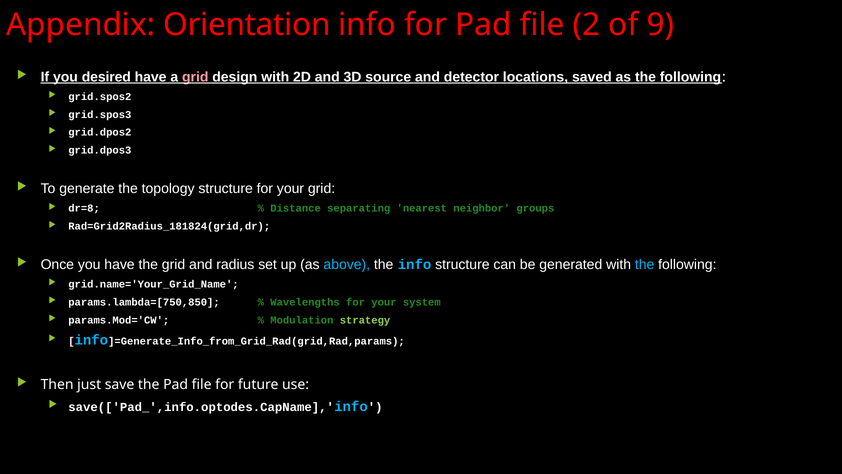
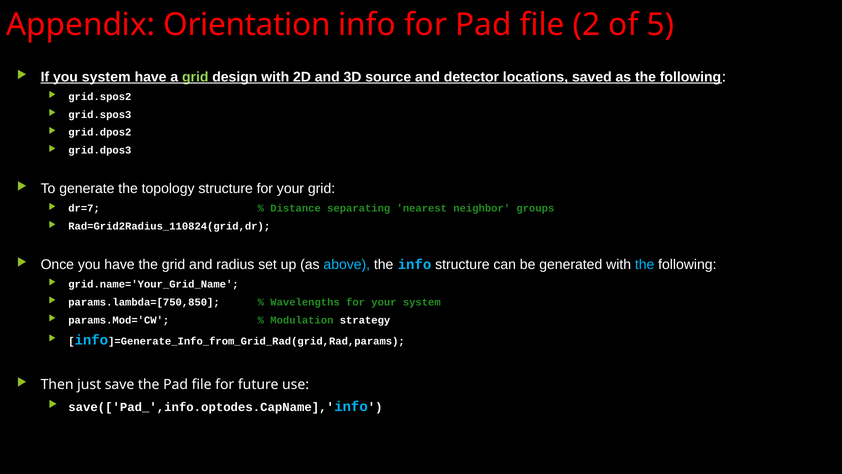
9: 9 -> 5 (660, 25)
you desired: desired -> system (106, 77)
grid colour: pink -> light green (195, 77)
dr=8: dr=8 -> dr=7 (84, 208)
Rad=Grid2Radius_181824(grid,dr: Rad=Grid2Radius_181824(grid,dr -> Rad=Grid2Radius_110824(grid,dr (169, 226)
strategy colour: light green -> white (365, 320)
